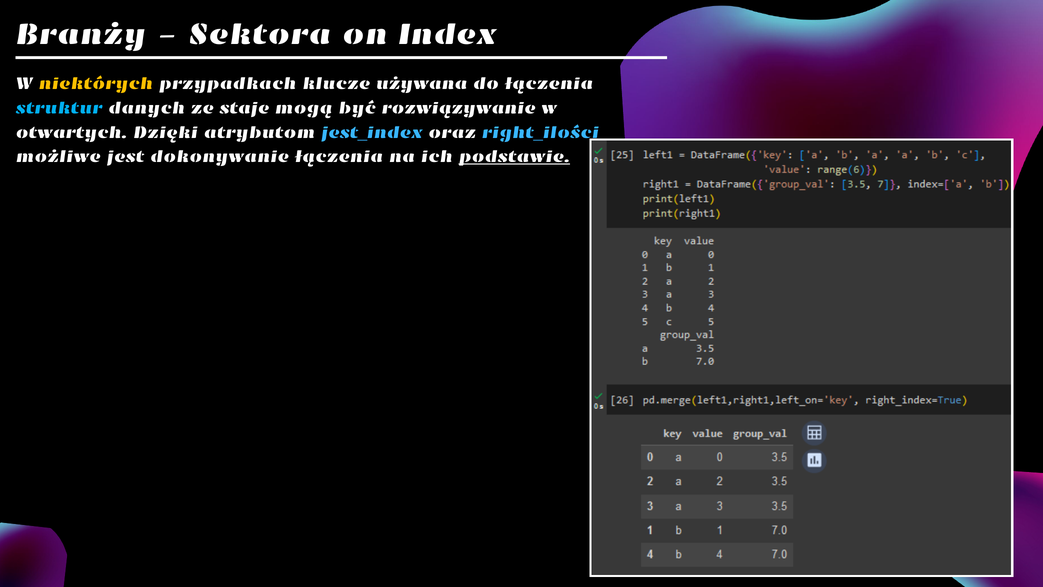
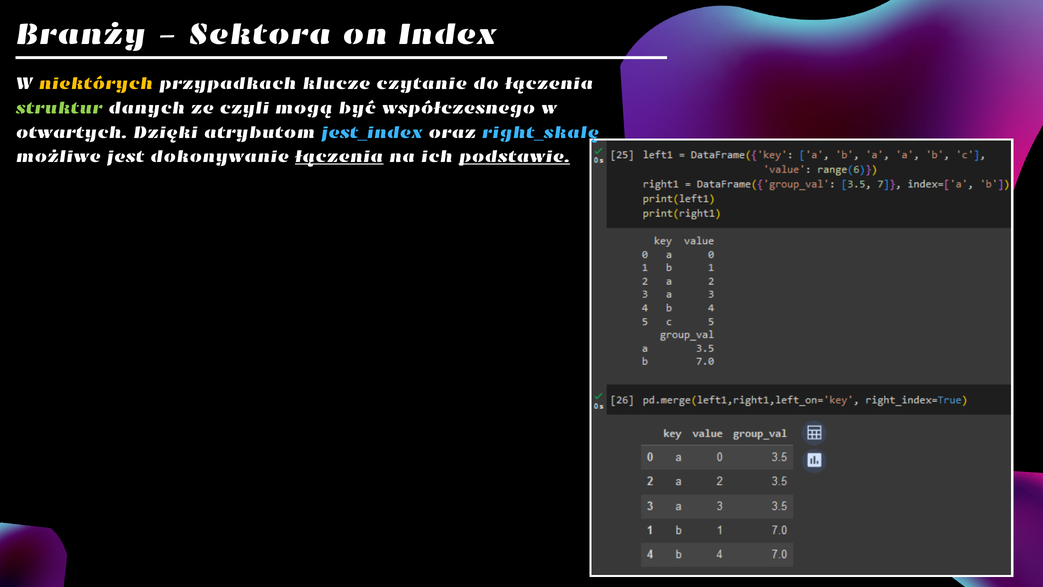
używana: używana -> czytanie (422, 84)
struktur colour: light blue -> light green (59, 108)
staje: staje -> czyli (244, 108)
rozwiązywanie: rozwiązywanie -> współczesnego (459, 108)
right_ilości: right_ilości -> right_skalę (541, 132)
łączenia underline: none -> present (339, 157)
